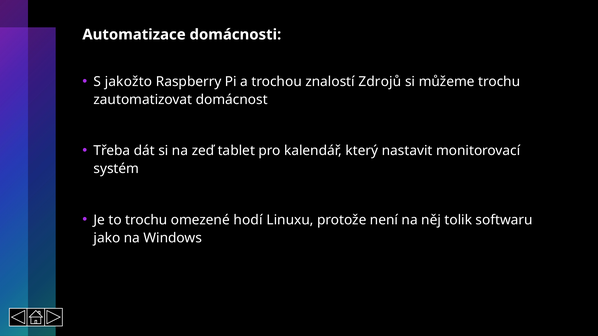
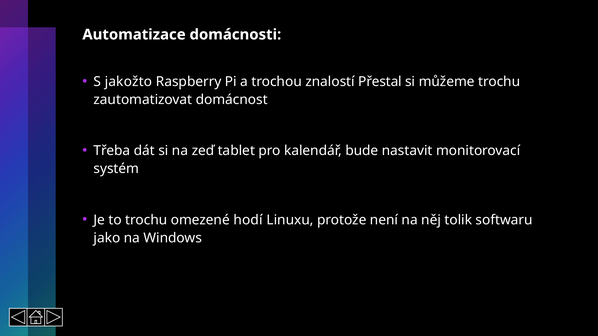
Zdrojů: Zdrojů -> Přestal (380, 82)
který: který -> bude (362, 151)
